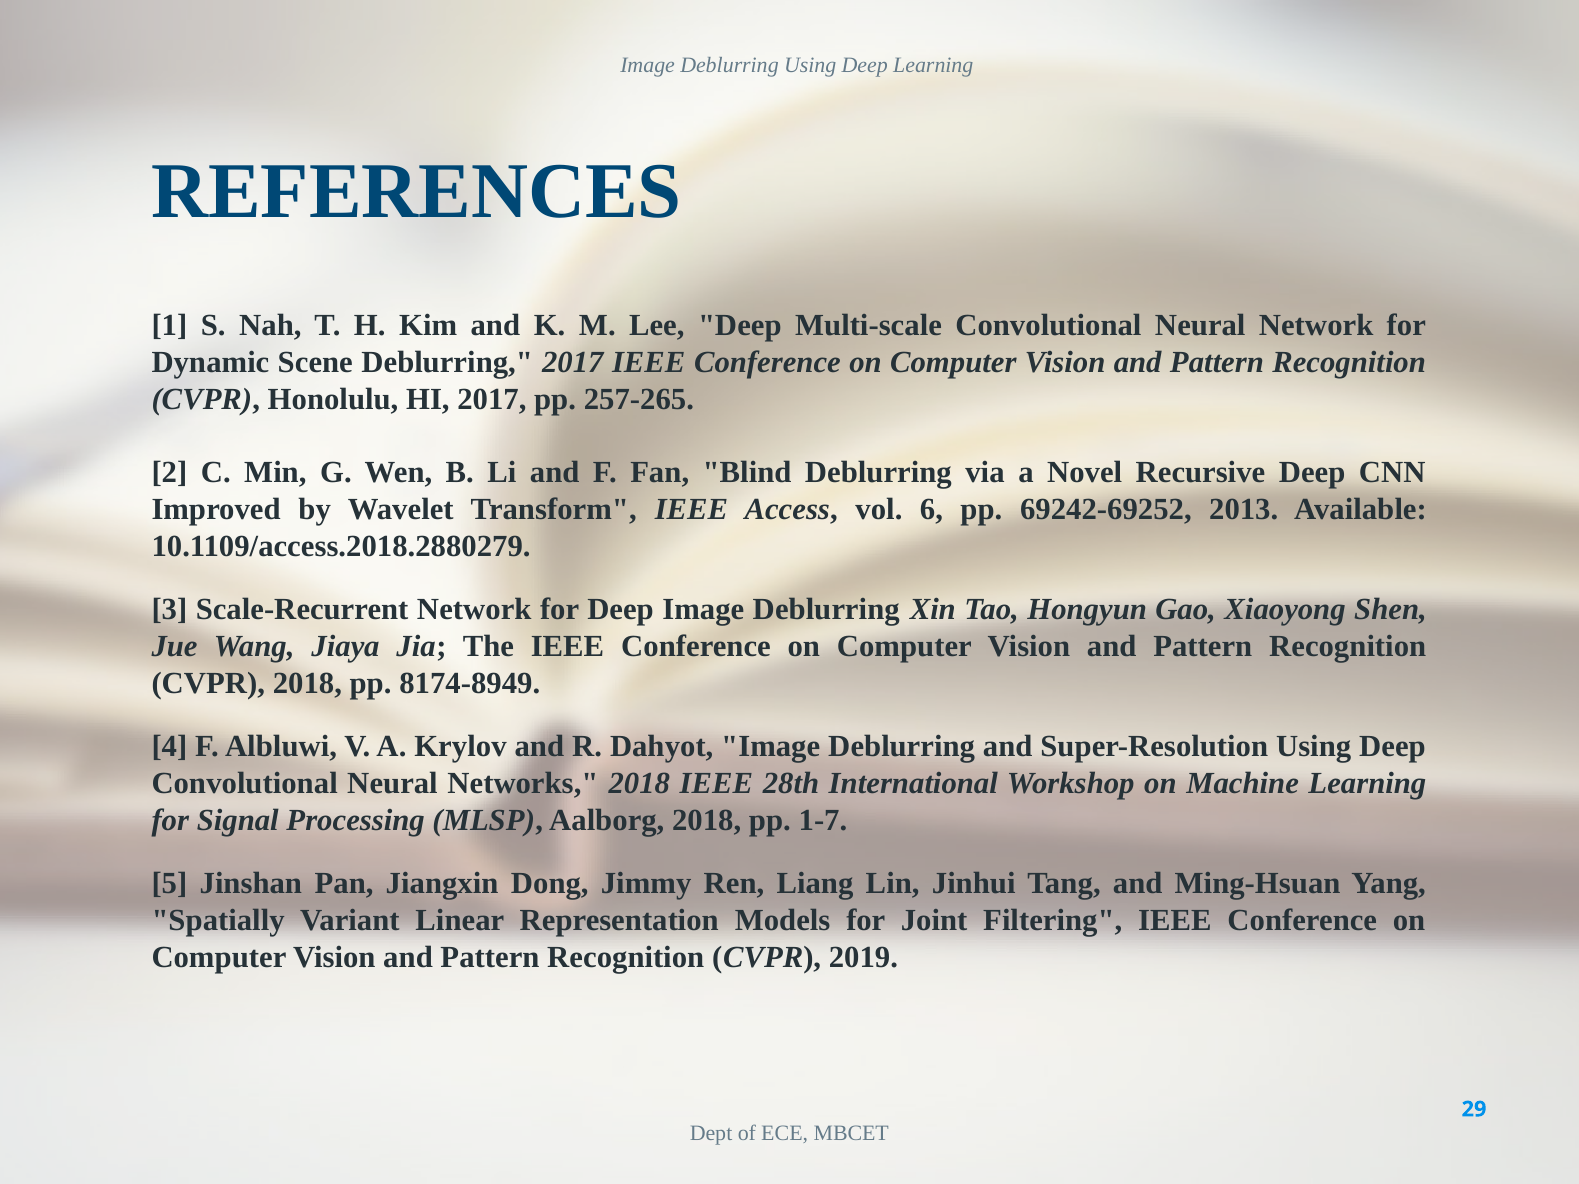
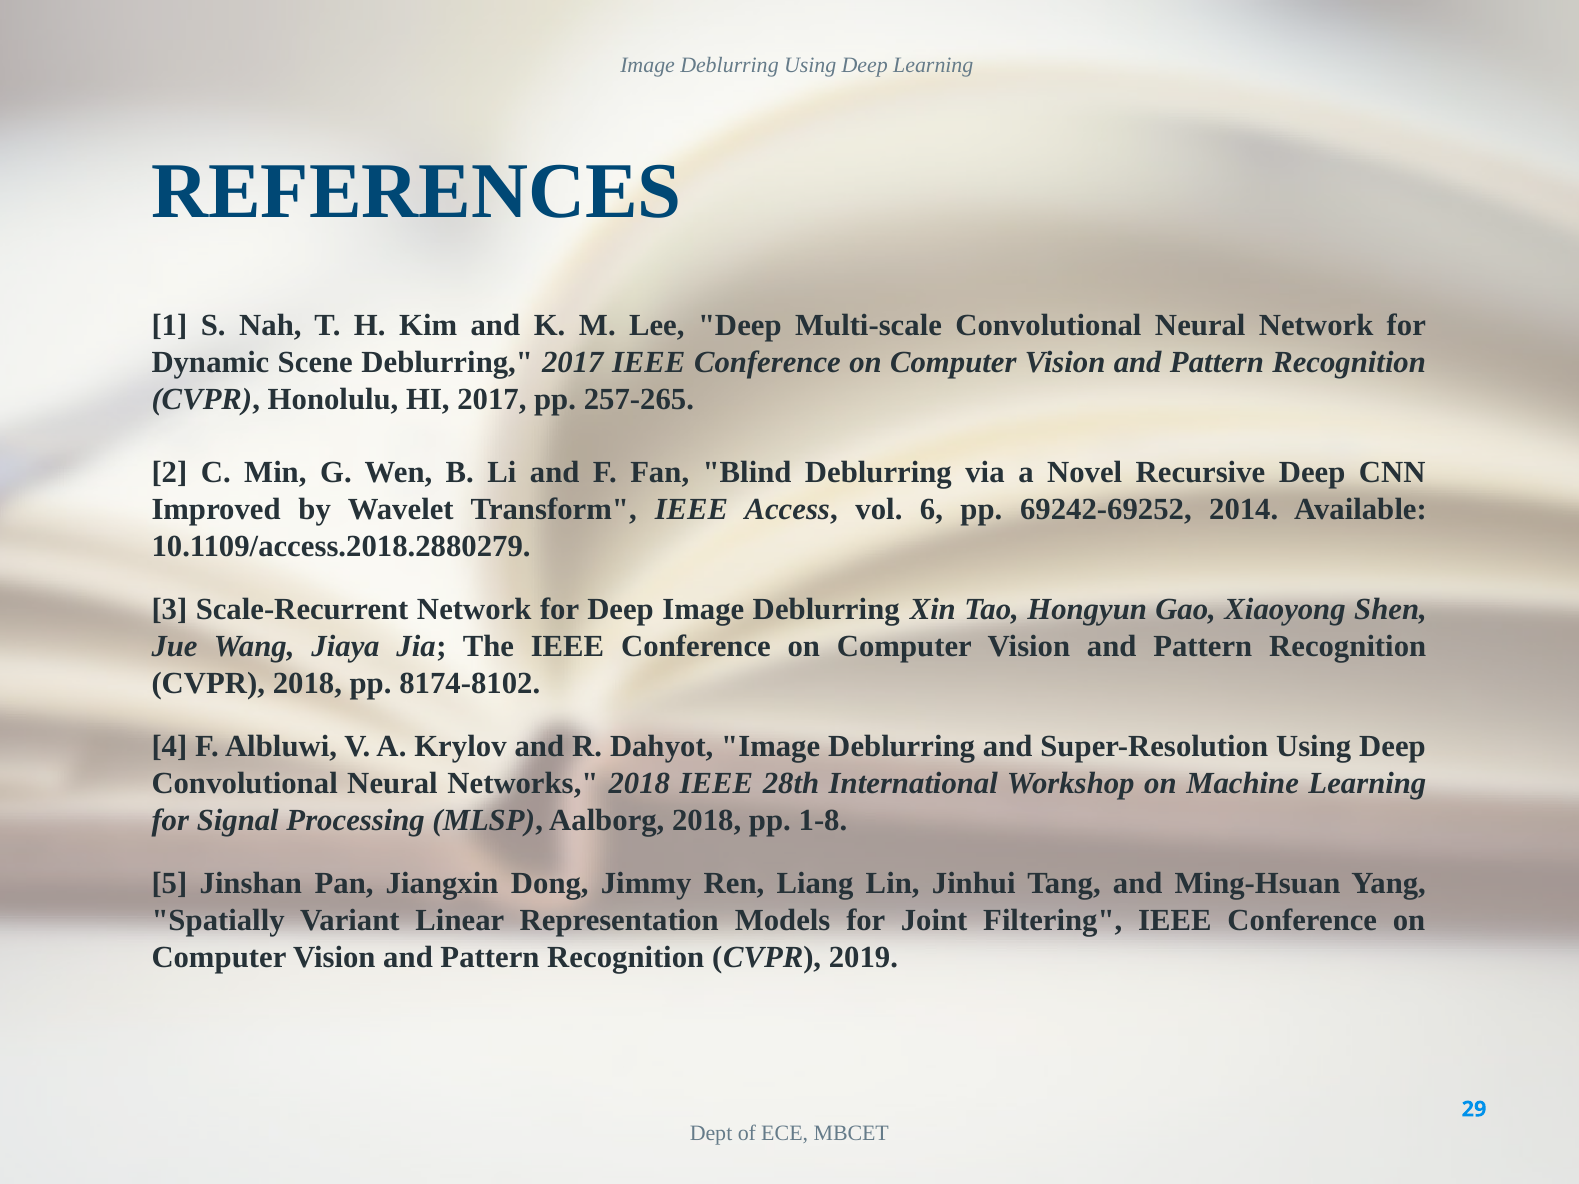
2013: 2013 -> 2014 (1244, 510)
8174-8949: 8174-8949 -> 8174-8102 (470, 683)
1-7: 1-7 -> 1-8 (823, 820)
